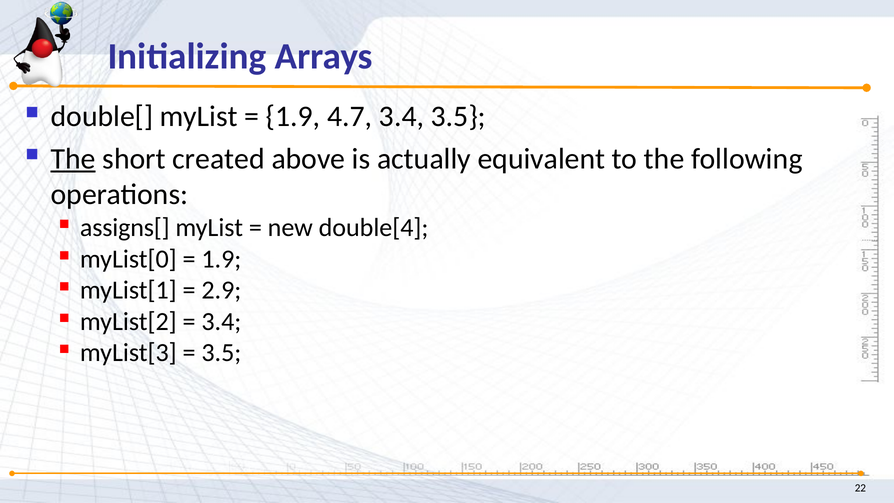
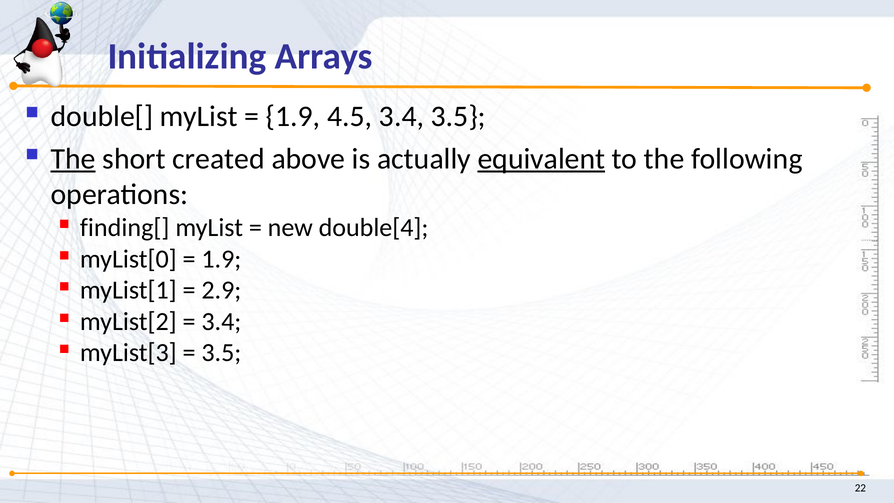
4.7: 4.7 -> 4.5 (350, 116)
equivalent underline: none -> present (541, 159)
assigns[: assigns[ -> finding[ (125, 228)
